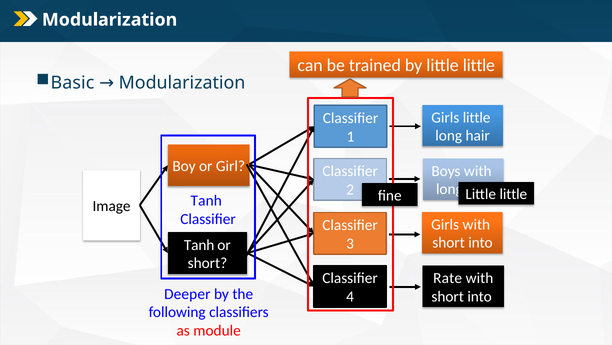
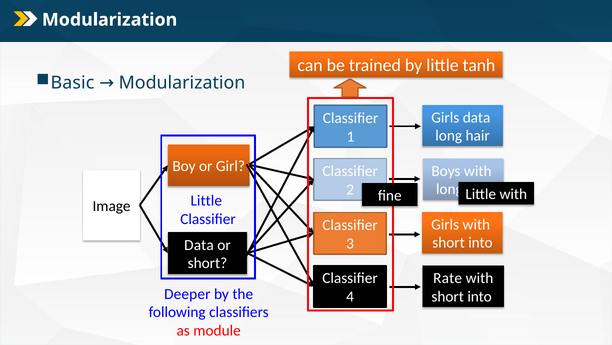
by little little: little -> tanh (479, 65)
Girls little: little -> data (477, 117)
little: little -> with (513, 194)
Tanh: Tanh -> Little (206, 200)
Tanh: Tanh -> Data (199, 244)
